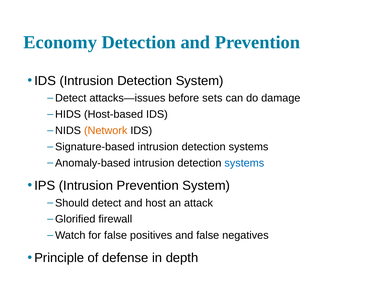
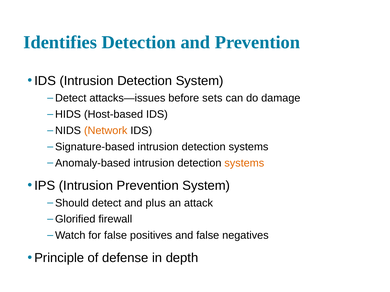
Economy: Economy -> Identifies (60, 42)
systems colour: blue -> orange (244, 163)
host: host -> plus (156, 203)
